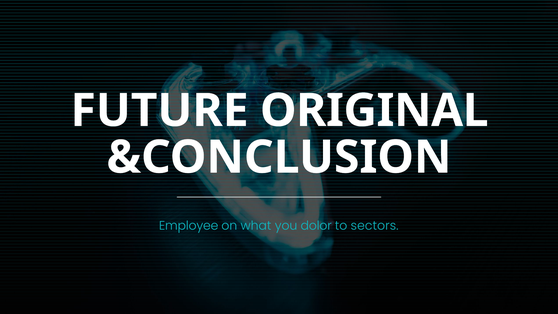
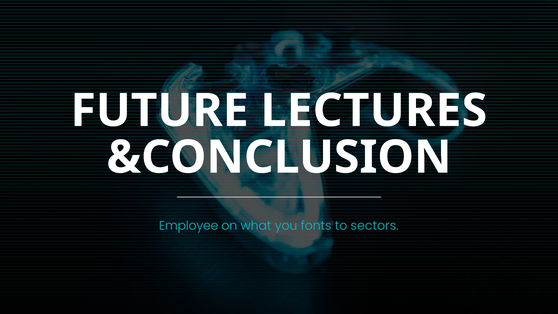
ORIGINAL: ORIGINAL -> LECTURES (374, 111)
dolor: dolor -> fonts (316, 226)
